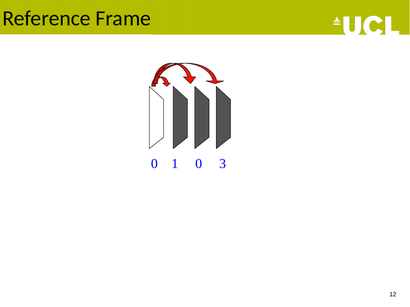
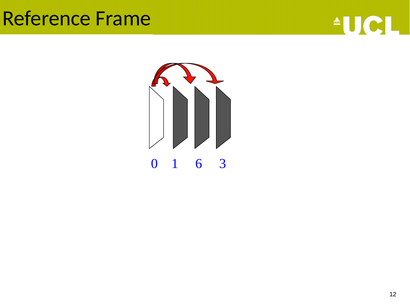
1 0: 0 -> 6 (199, 164)
